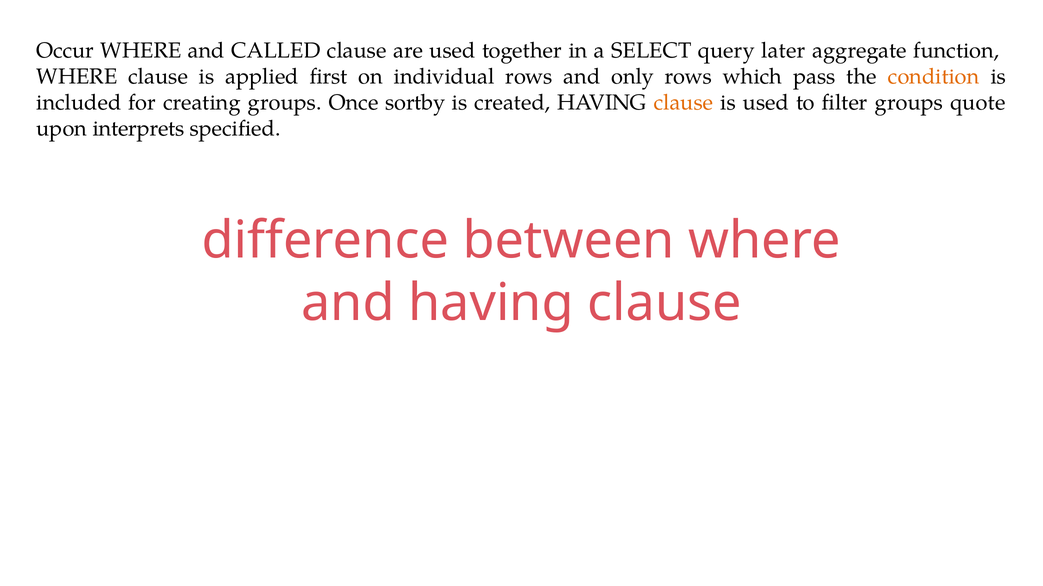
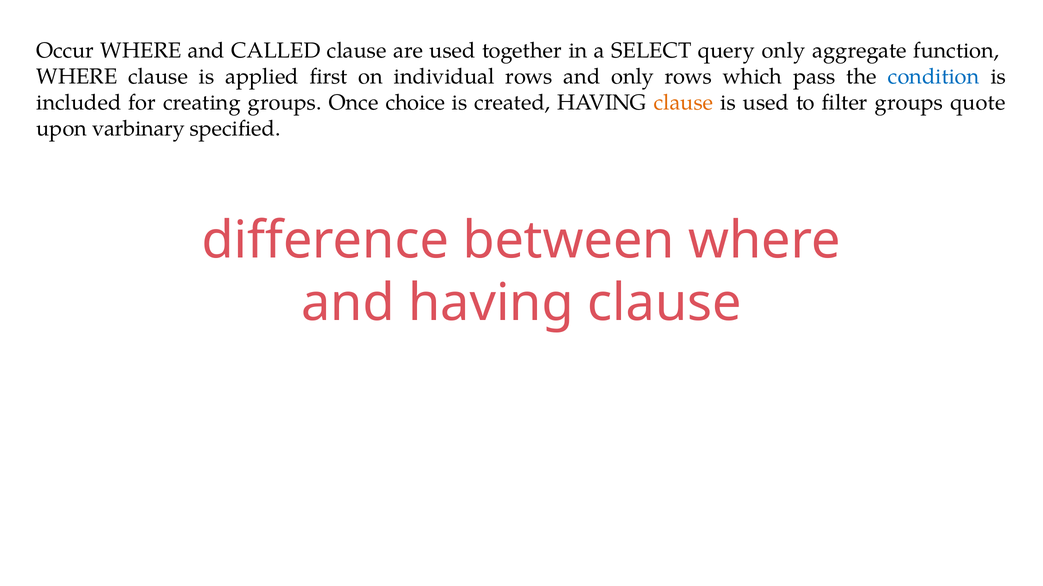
query later: later -> only (783, 51)
condition colour: orange -> blue (934, 77)
sortby: sortby -> choice (415, 103)
interprets: interprets -> varbinary (138, 129)
